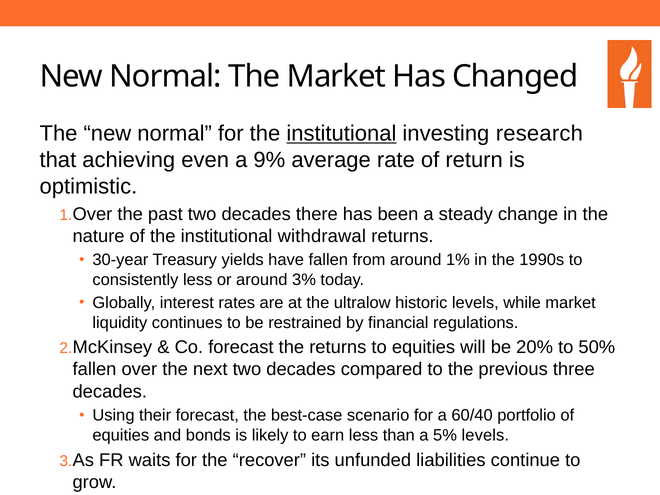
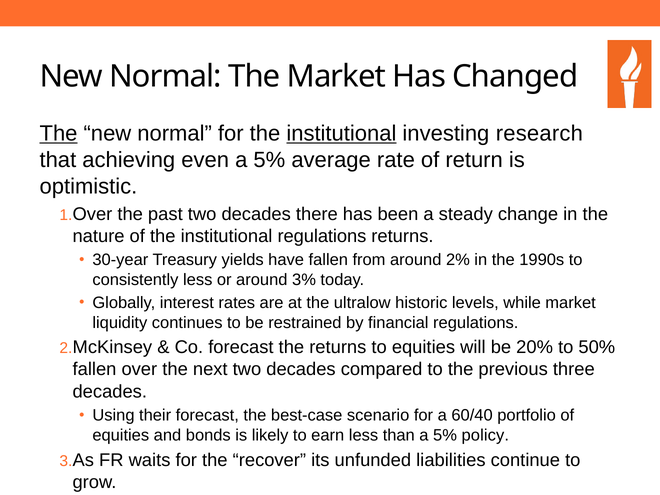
The underline: none -> present (59, 134)
even a 9%: 9% -> 5% (269, 160)
institutional withdrawal: withdrawal -> regulations (322, 236)
1%: 1% -> 2% (458, 260)
5% levels: levels -> policy (485, 435)
